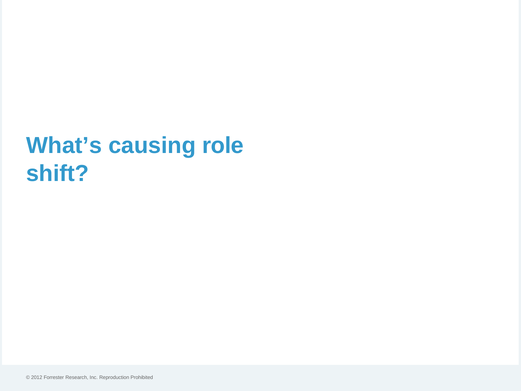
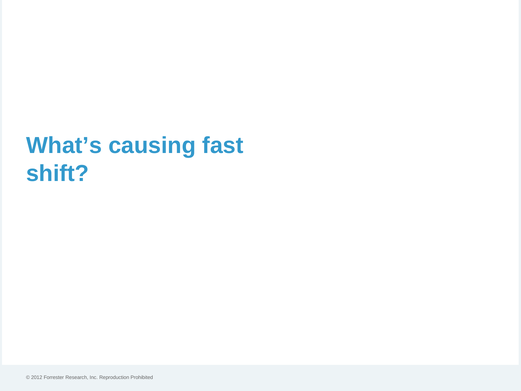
role: role -> fast (223, 146)
